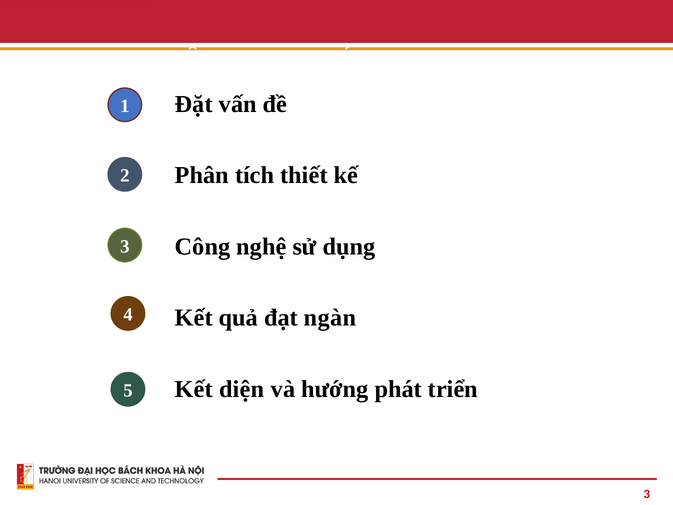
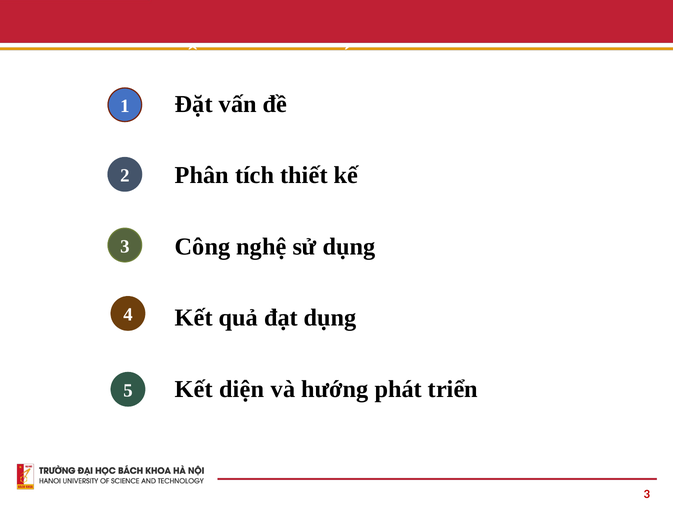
đạt ngàn: ngàn -> dụng (330, 318)
